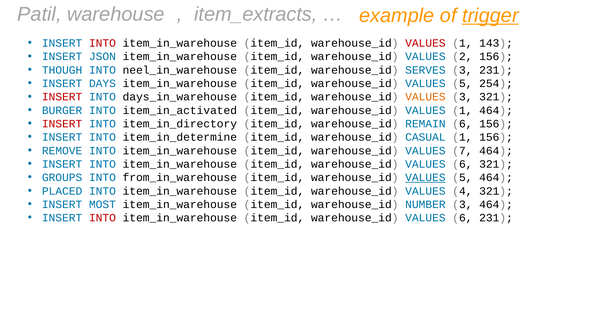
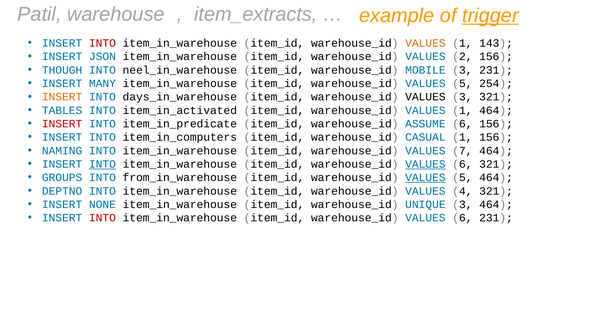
VALUES colour: red -> orange (425, 43)
SERVES: SERVES -> MOBILE (425, 70)
DAYS: DAYS -> MANY (102, 84)
INSERT colour: red -> orange (62, 97)
VALUES colour: orange -> black (425, 97)
BURGER: BURGER -> TABLES (62, 110)
item_in_directory: item_in_directory -> item_in_predicate (180, 124)
REMAIN: REMAIN -> ASSUME (425, 124)
item_in_determine: item_in_determine -> item_in_computers (180, 137)
REMOVE: REMOVE -> NAMING (62, 151)
INTO underline: none -> present (102, 164)
VALUES underline: none -> present (425, 164)
PLACED: PLACED -> DEPTNO (62, 191)
MOST: MOST -> NONE (102, 205)
NUMBER: NUMBER -> UNIQUE (425, 205)
